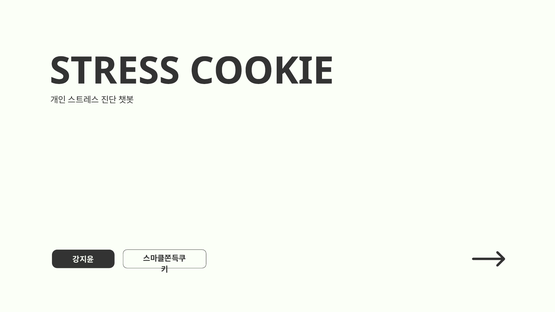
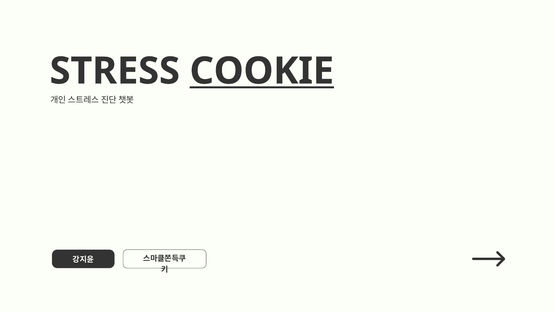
COOKIE underline: none -> present (262, 71)
